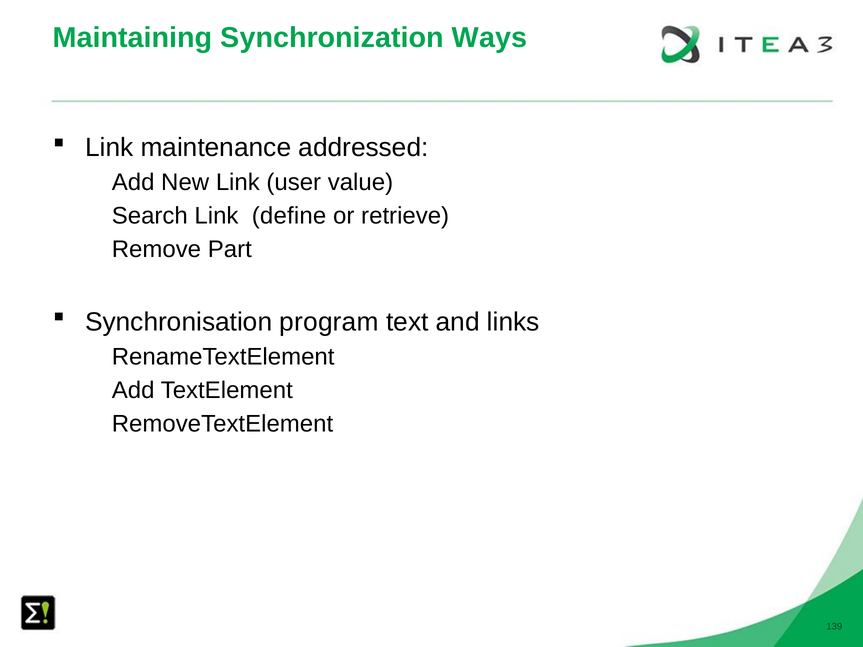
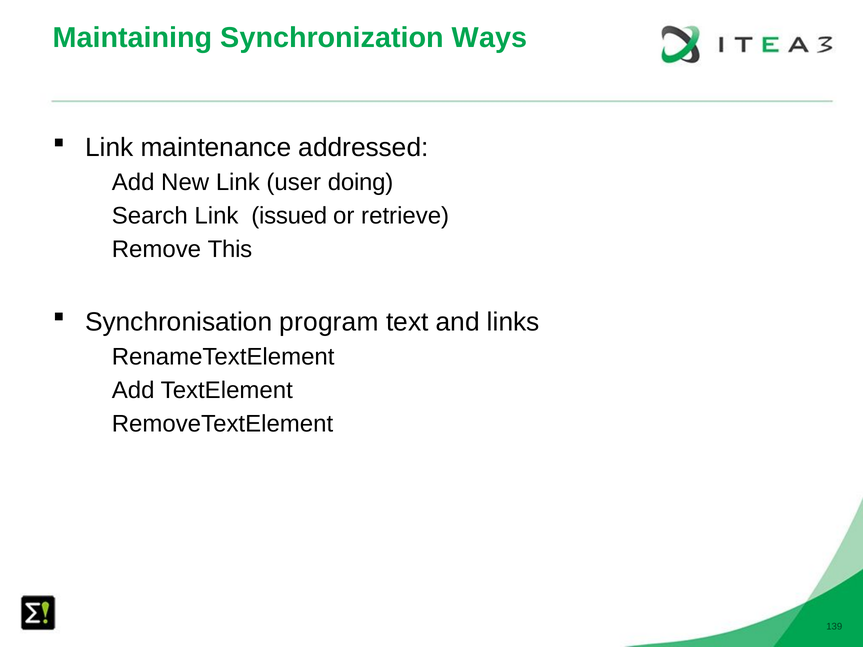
value: value -> doing (361, 183)
define: define -> issued (289, 216)
Part: Part -> This (230, 250)
